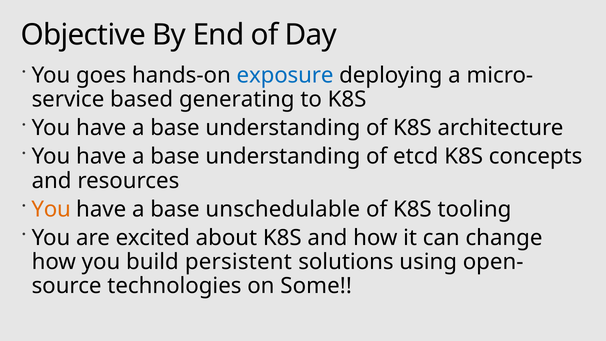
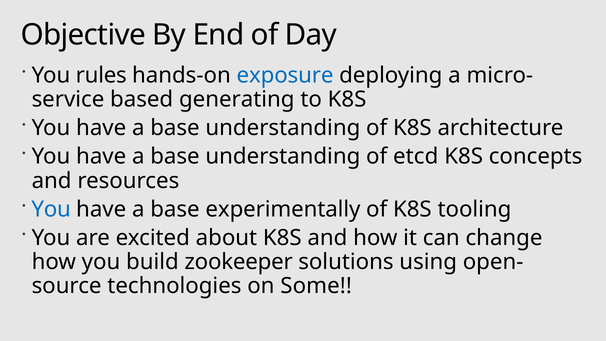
goes: goes -> rules (101, 75)
You colour: orange -> blue (51, 209)
unschedulable: unschedulable -> experimentally (283, 209)
persistent: persistent -> zookeeper (239, 262)
